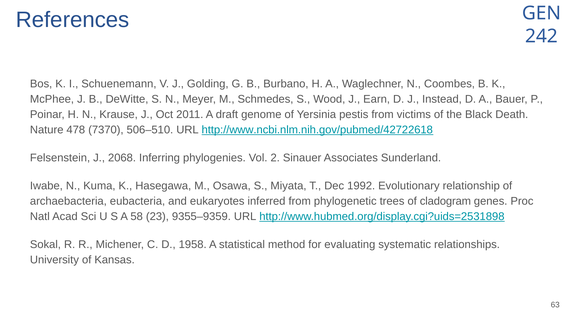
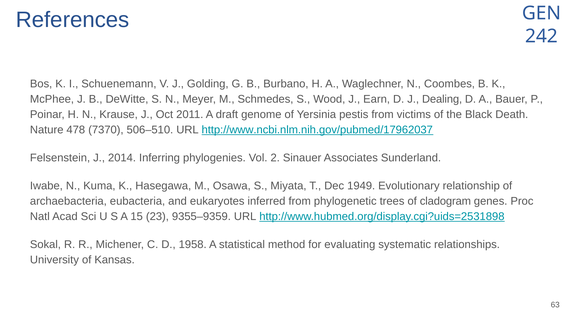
Instead: Instead -> Dealing (442, 99)
http://www.ncbi.nlm.nih.gov/pubmed/42722618: http://www.ncbi.nlm.nih.gov/pubmed/42722618 -> http://www.ncbi.nlm.nih.gov/pubmed/17962037 (317, 130)
2068: 2068 -> 2014 (122, 158)
1992: 1992 -> 1949 (361, 186)
58: 58 -> 15 (137, 217)
